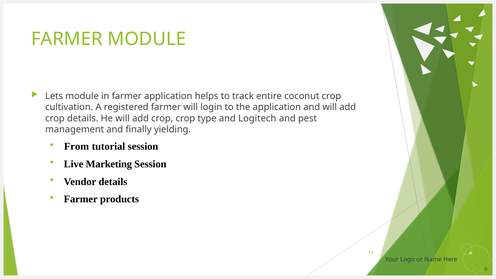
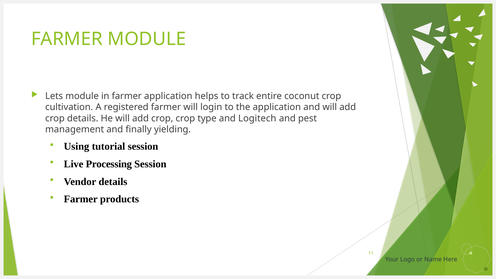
From: From -> Using (77, 146)
Marketing: Marketing -> Processing (109, 164)
